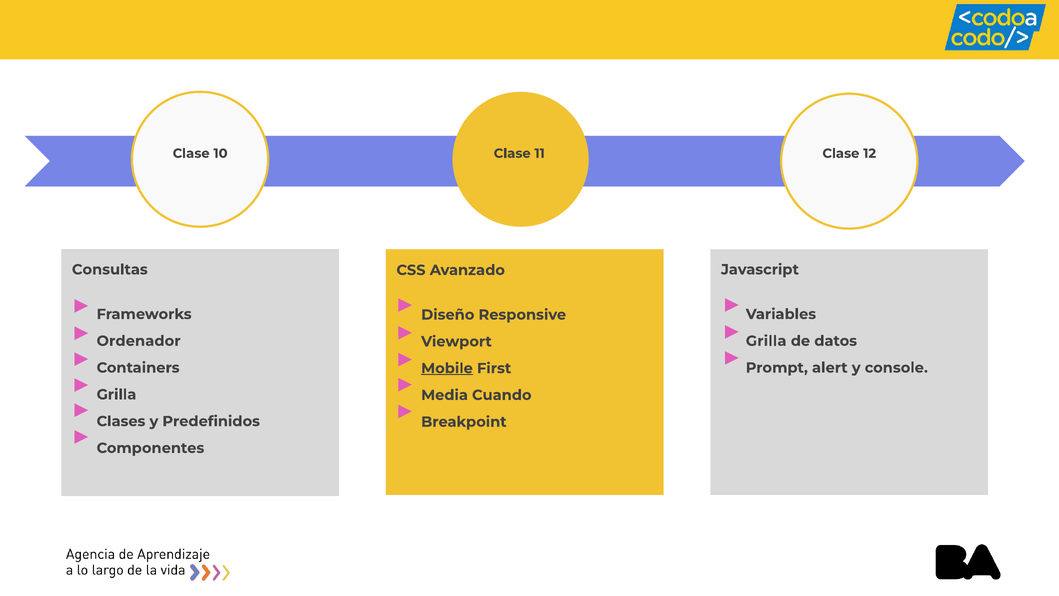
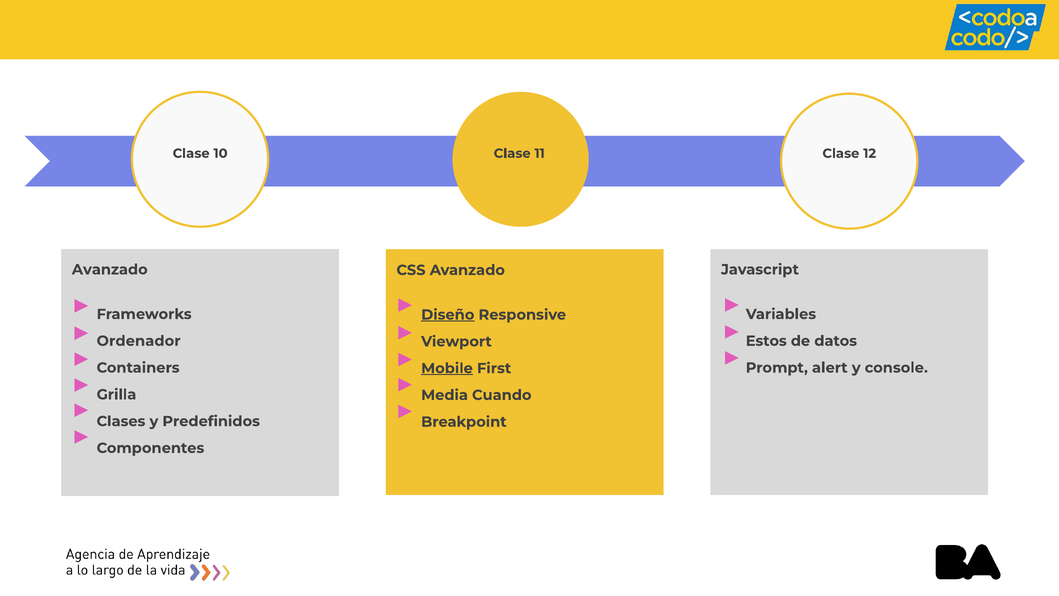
Consultas: Consultas -> Avanzado (110, 269)
Diseño underline: none -> present (448, 315)
Grilla: Grilla -> Estos (766, 341)
